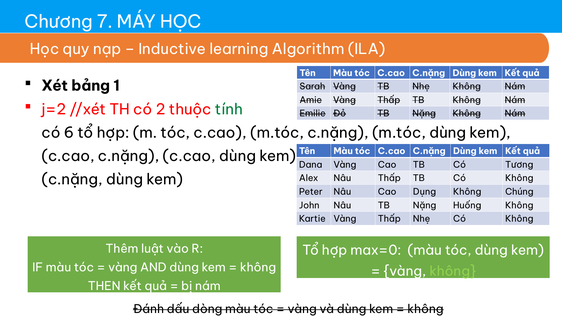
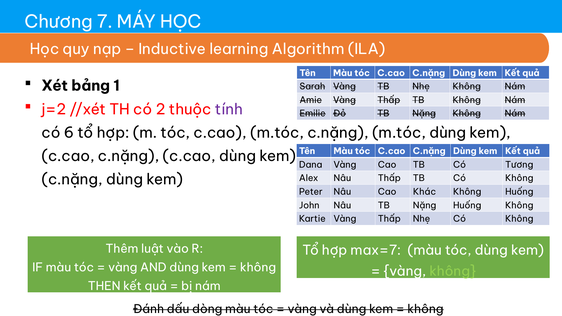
tính colour: green -> purple (229, 109)
Dụng: Dụng -> Khác (425, 192)
Không Chúng: Chúng -> Huống (519, 192)
max=0: max=0 -> max=7 (376, 250)
